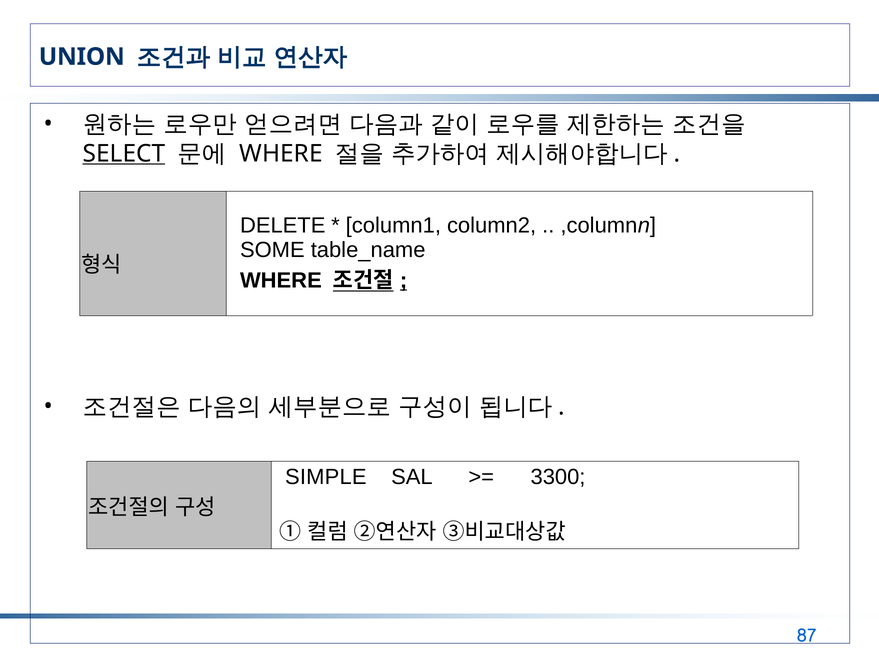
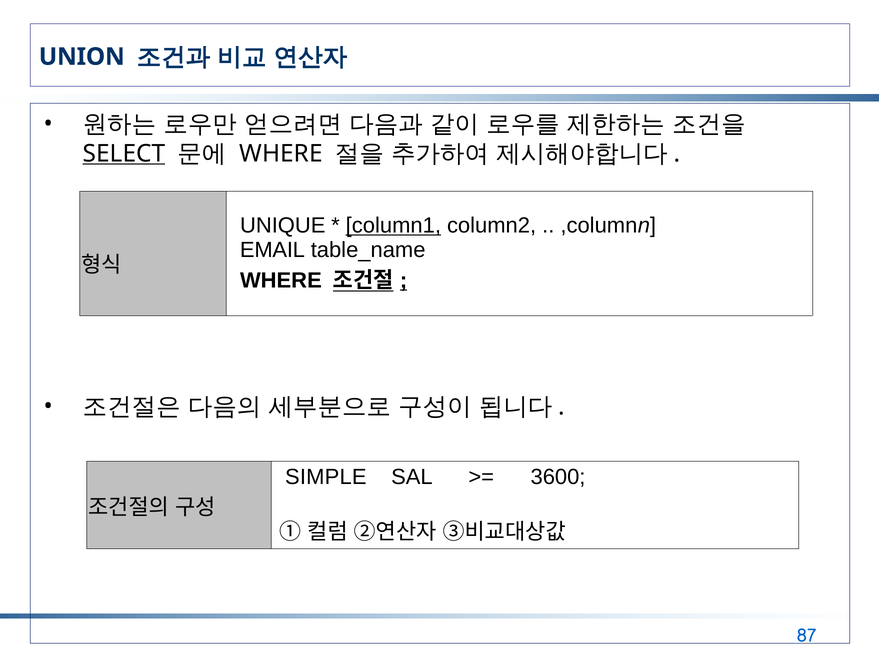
DELETE: DELETE -> UNIQUE (283, 226)
column1 underline: none -> present (393, 226)
SOME: SOME -> EMAIL (272, 250)
3300: 3300 -> 3600 (558, 477)
